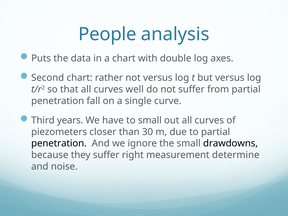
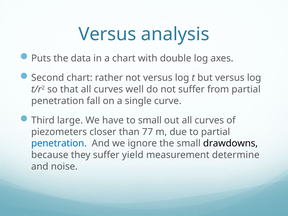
People: People -> Versus (107, 34)
years: years -> large (70, 120)
30: 30 -> 77 (148, 132)
penetration colour: black -> blue (59, 143)
right: right -> yield (133, 155)
